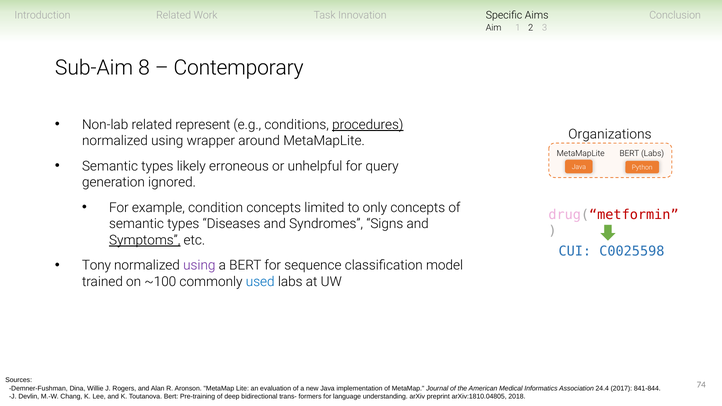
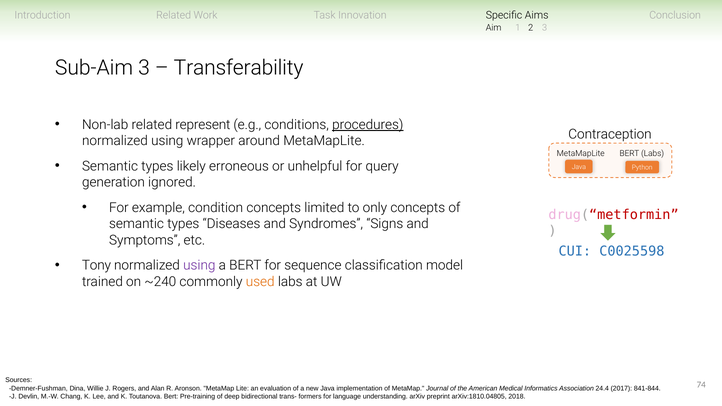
Sub-Aim 8: 8 -> 3 (144, 68)
Contemporary: Contemporary -> Transferability (239, 68)
Organizations: Organizations -> Contraception (610, 134)
Symptoms underline: present -> none (145, 240)
~100: ~100 -> ~240 (160, 282)
used colour: blue -> orange (260, 282)
